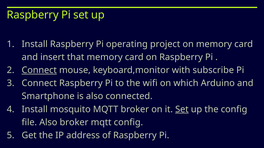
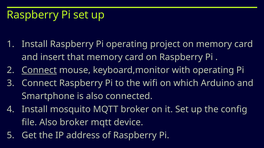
with subscribe: subscribe -> operating (213, 70)
Set underline: present -> none (182, 110)
mqtt config: config -> device (128, 123)
